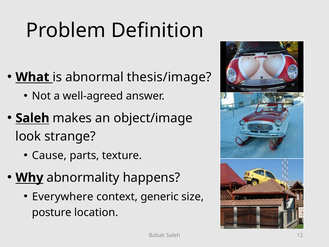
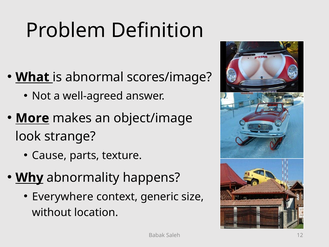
thesis/image: thesis/image -> scores/image (169, 77)
Saleh: Saleh -> More (32, 118)
posture: posture -> without (52, 212)
